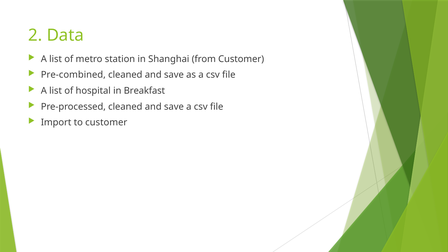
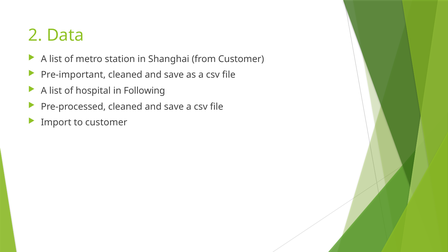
Pre-combined: Pre-combined -> Pre-important (73, 75)
Breakfast: Breakfast -> Following (144, 91)
